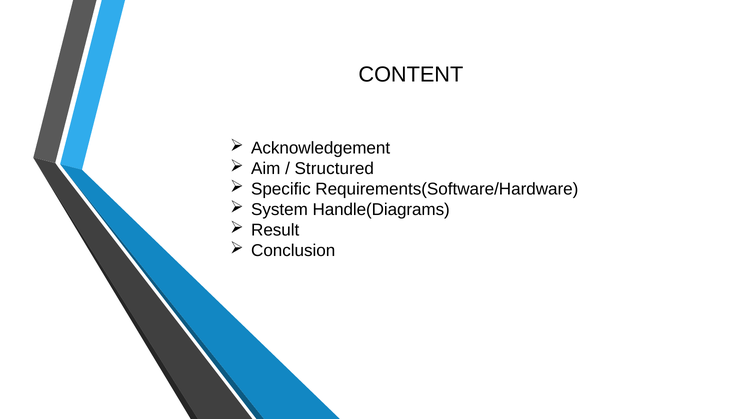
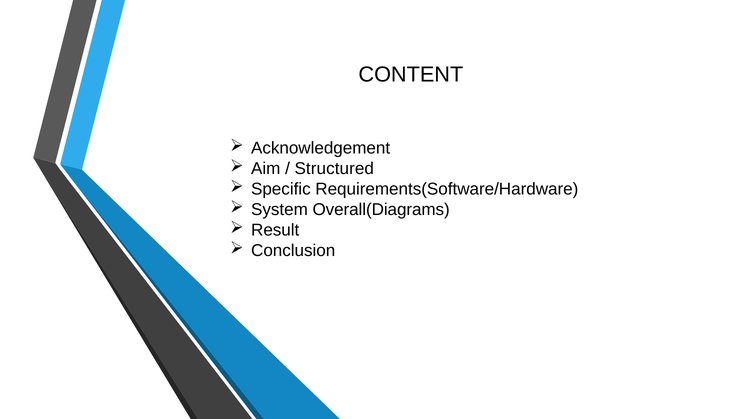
Handle(Diagrams: Handle(Diagrams -> Overall(Diagrams (381, 210)
